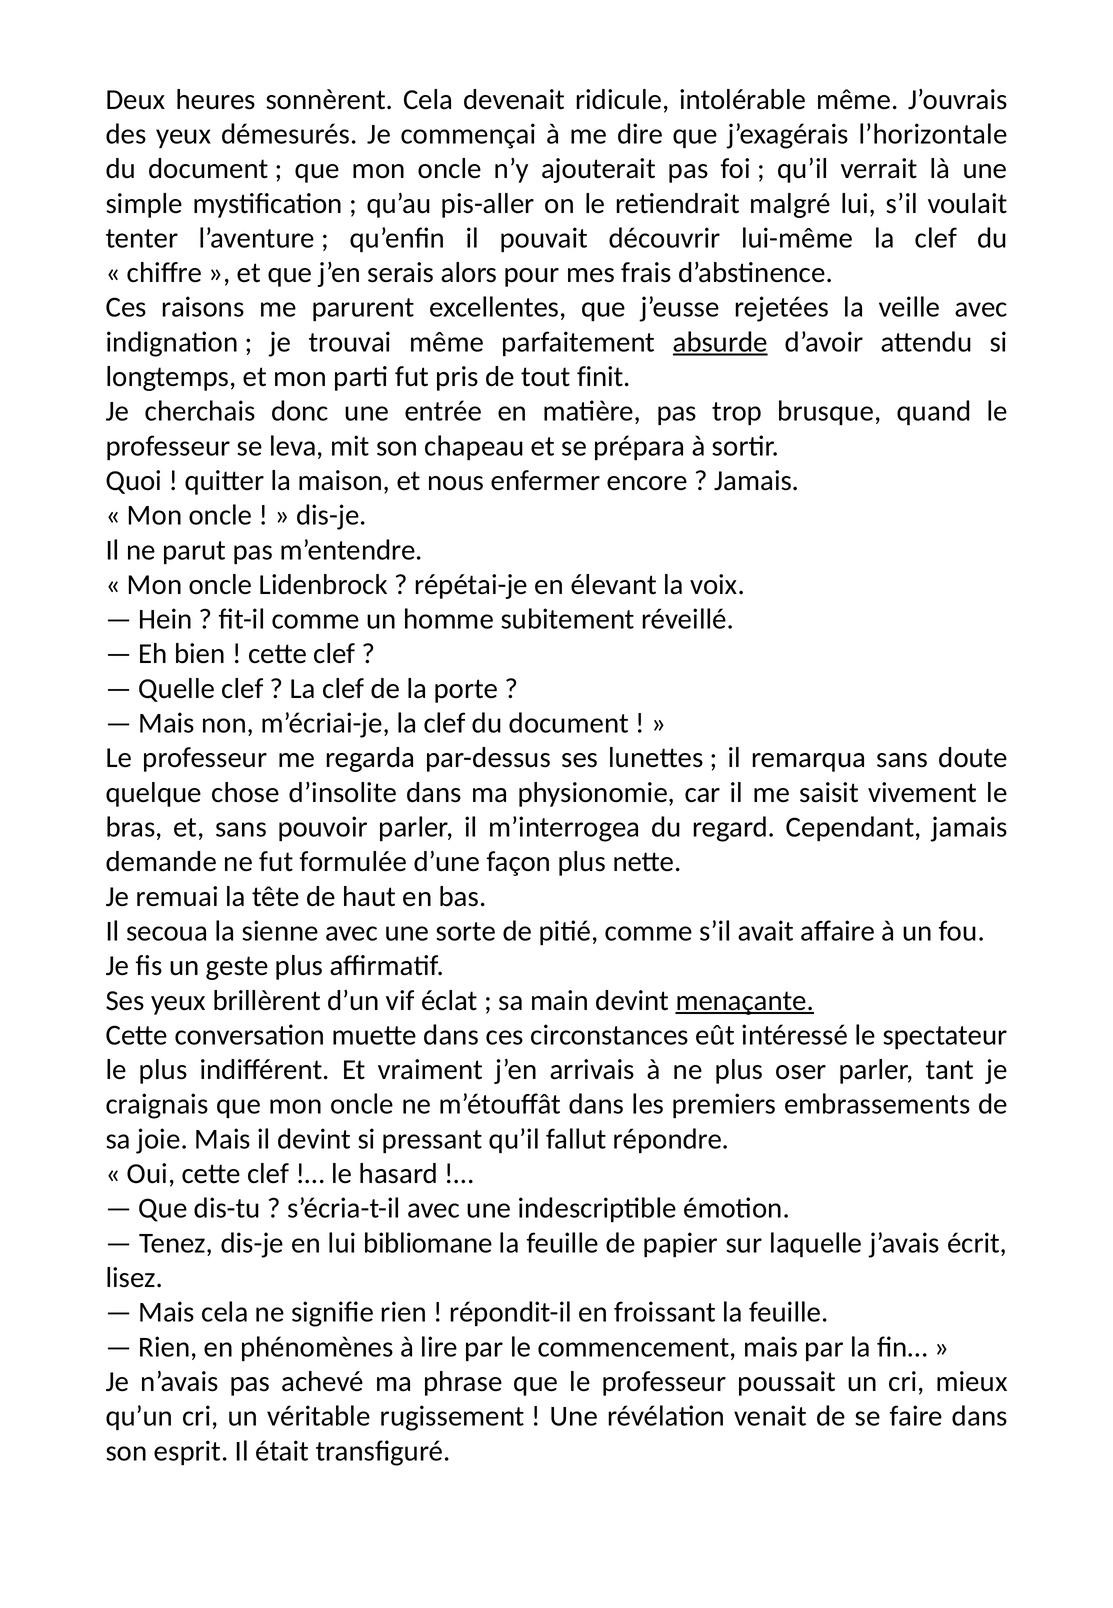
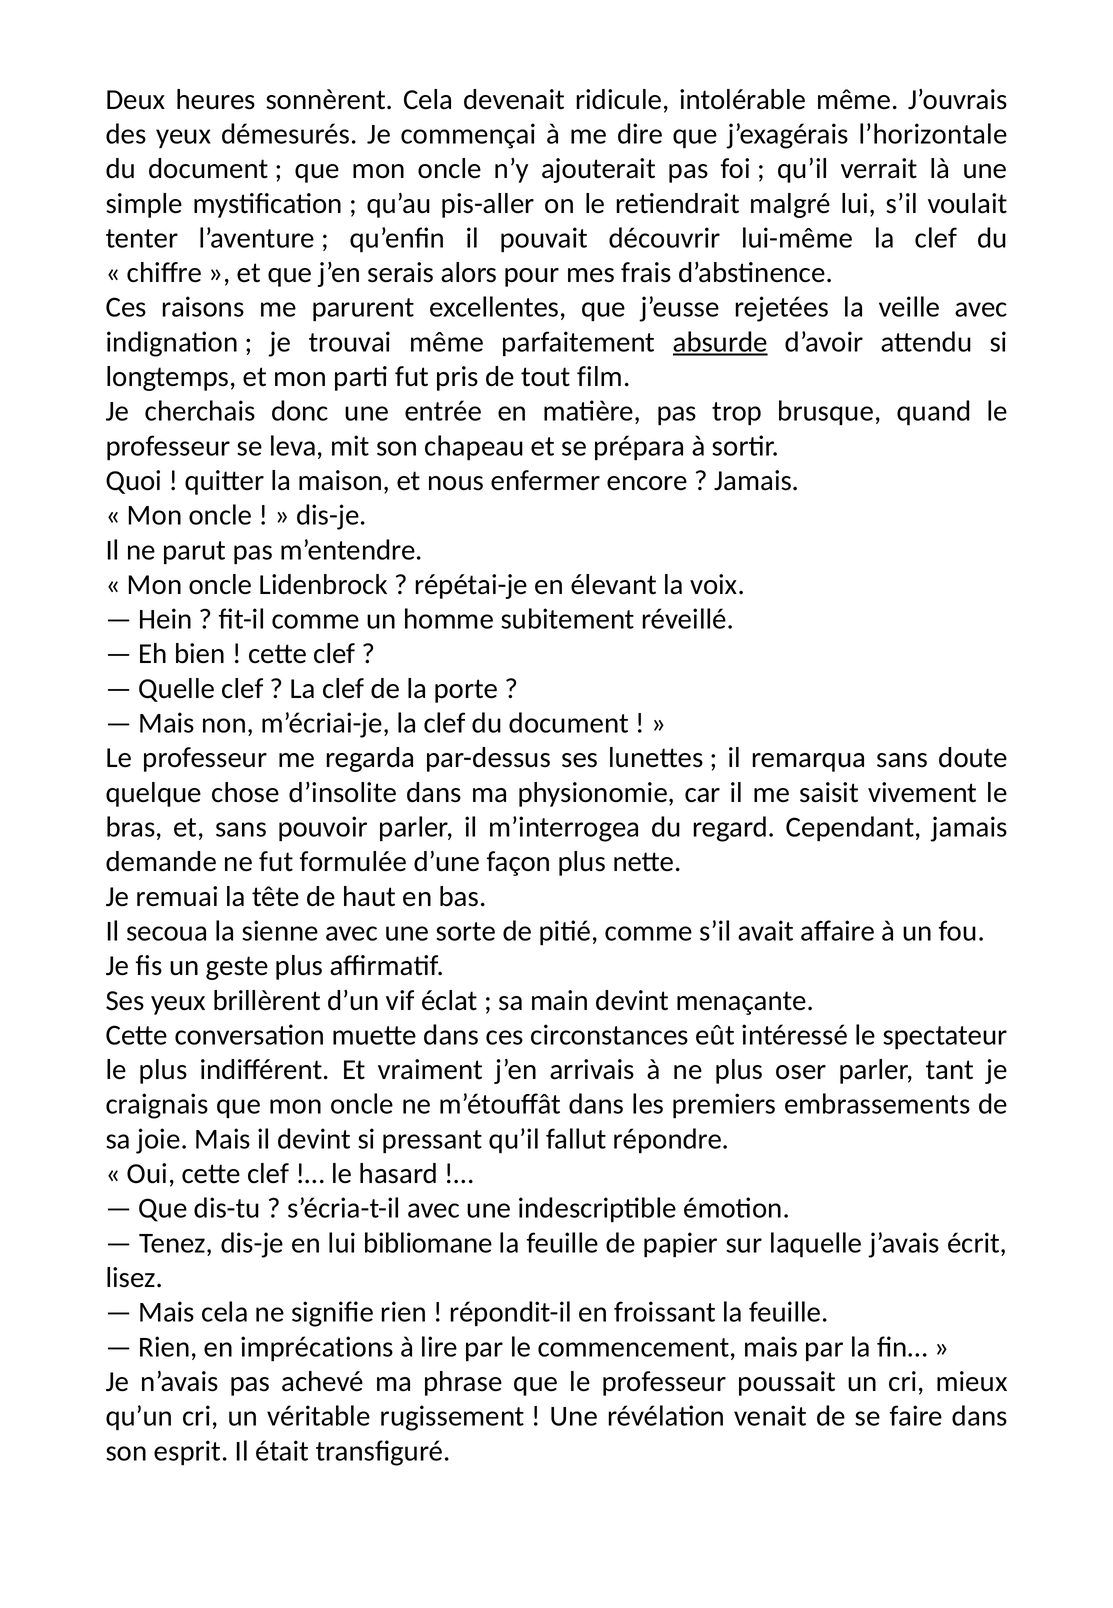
finit: finit -> film (604, 377)
menaçante underline: present -> none (745, 1000)
phénomènes: phénomènes -> imprécations (317, 1347)
